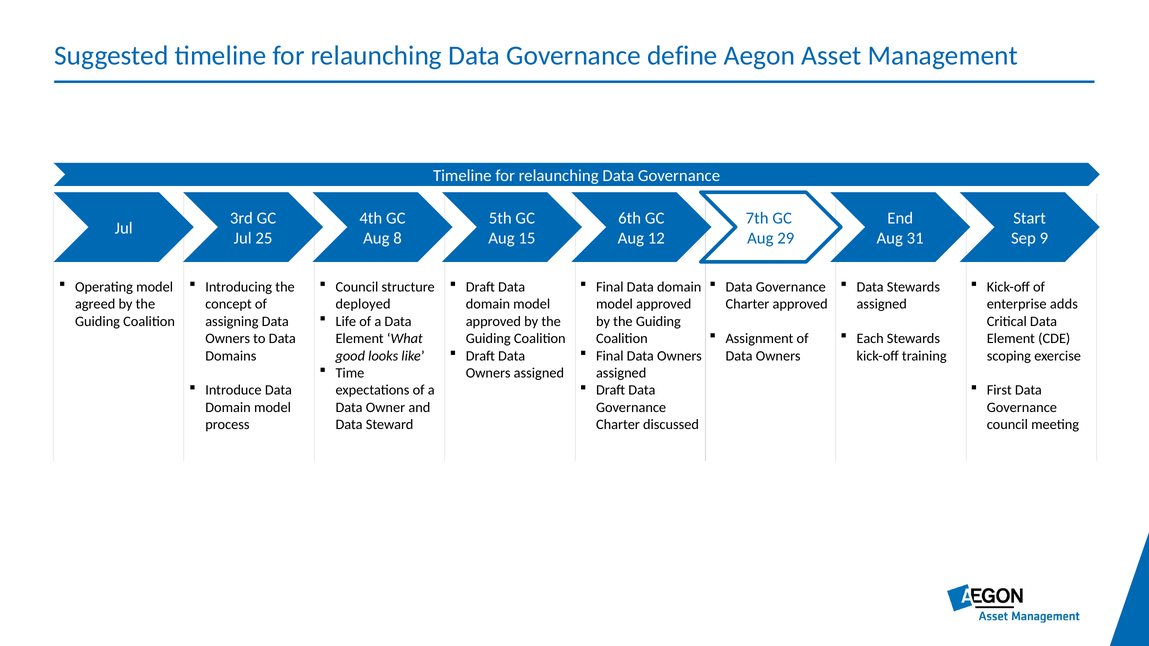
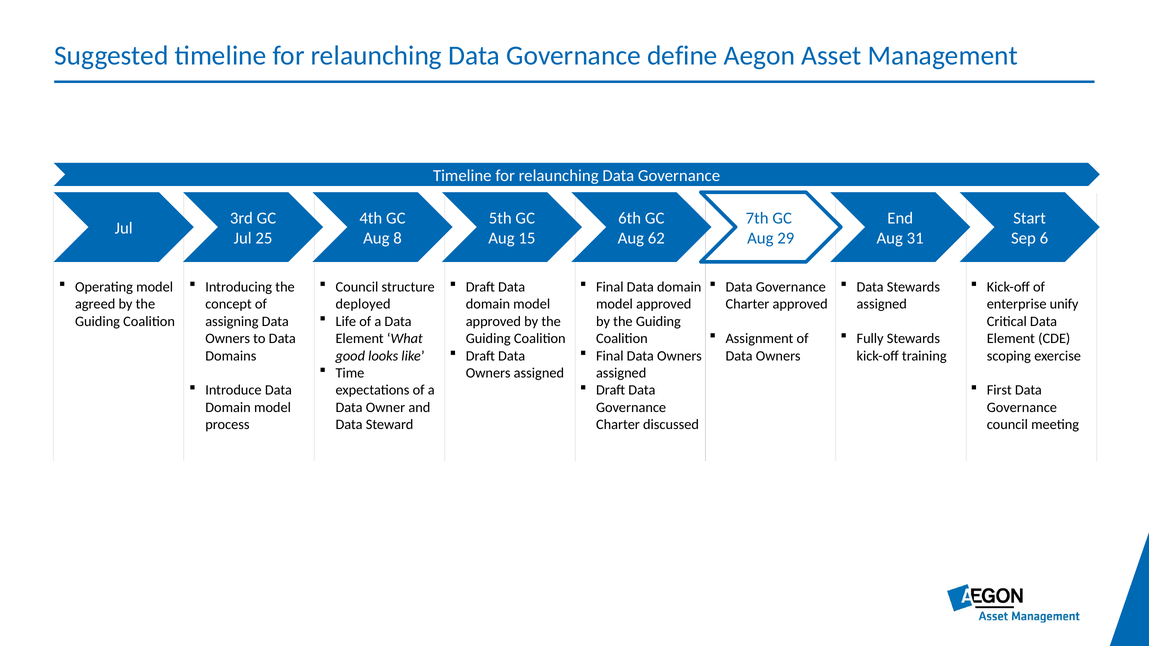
12: 12 -> 62 (656, 238)
9: 9 -> 6 (1044, 238)
adds: adds -> unify (1064, 304)
Each: Each -> Fully (870, 339)
